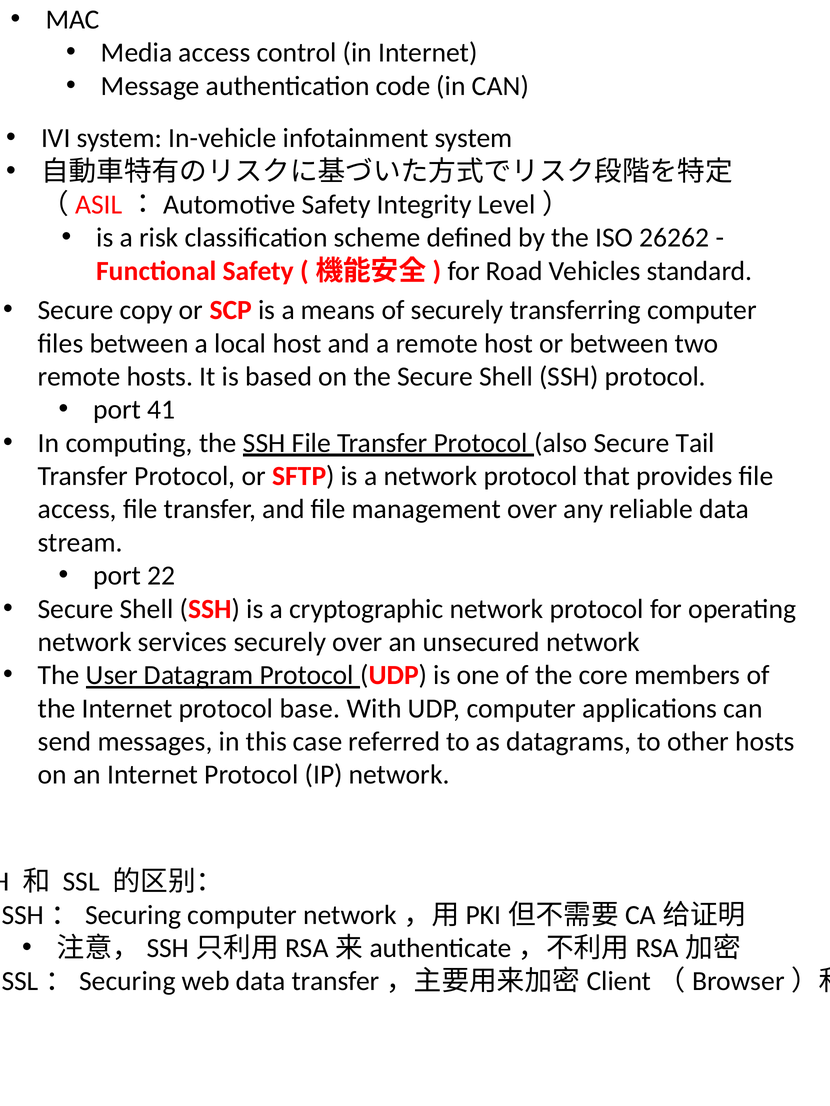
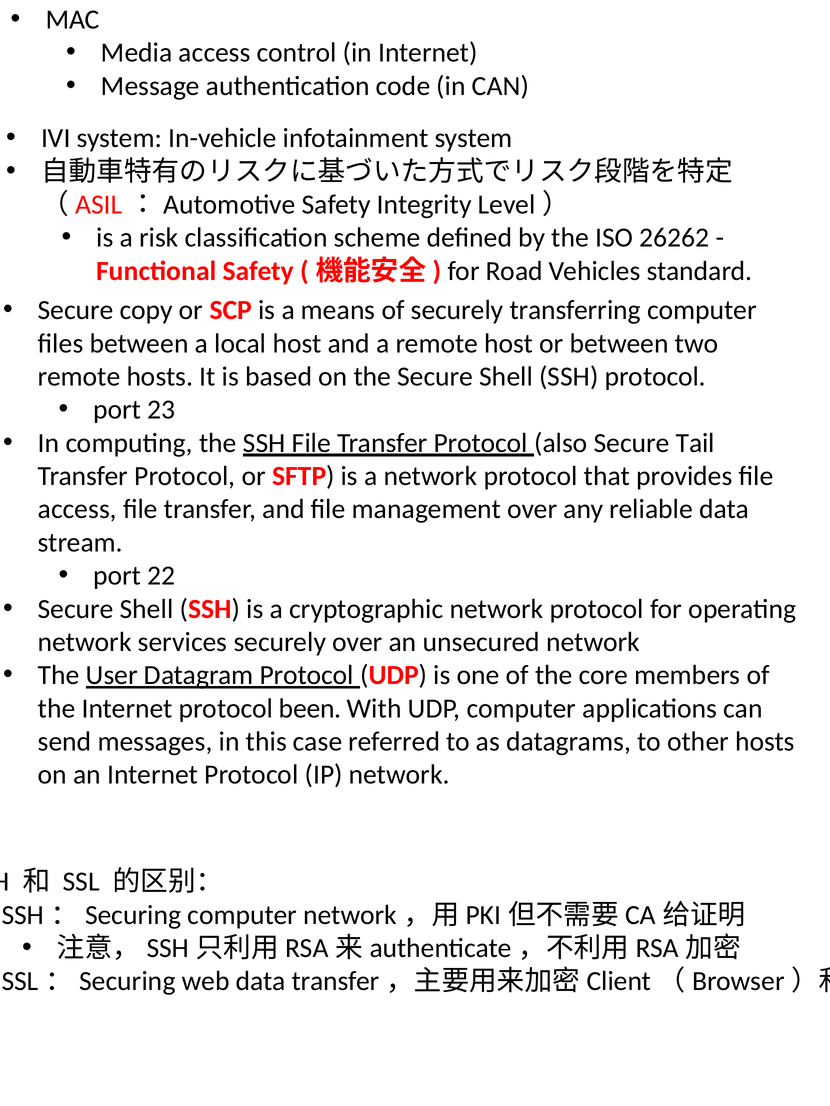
41: 41 -> 23 (161, 410)
base: base -> been (310, 709)
